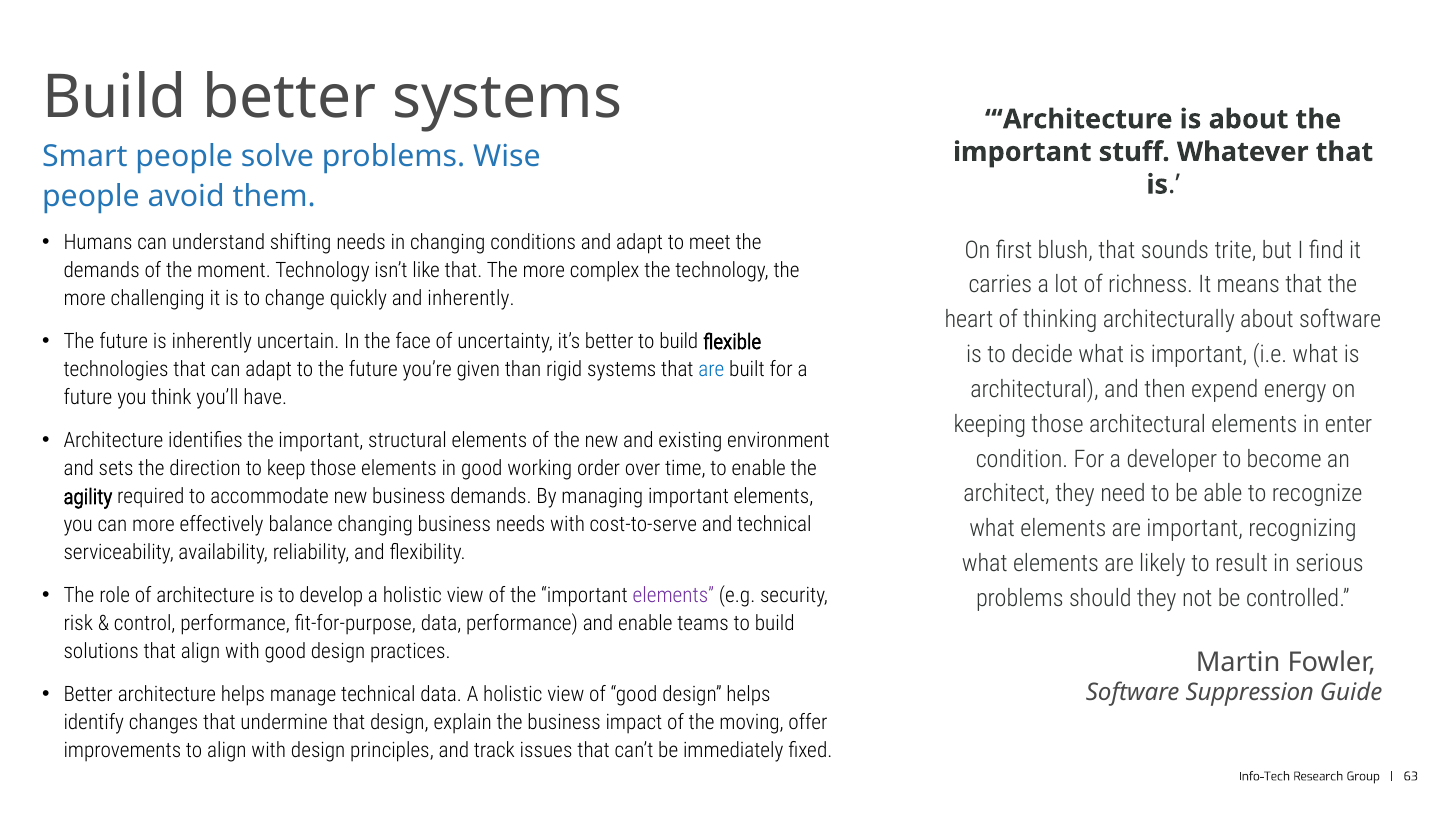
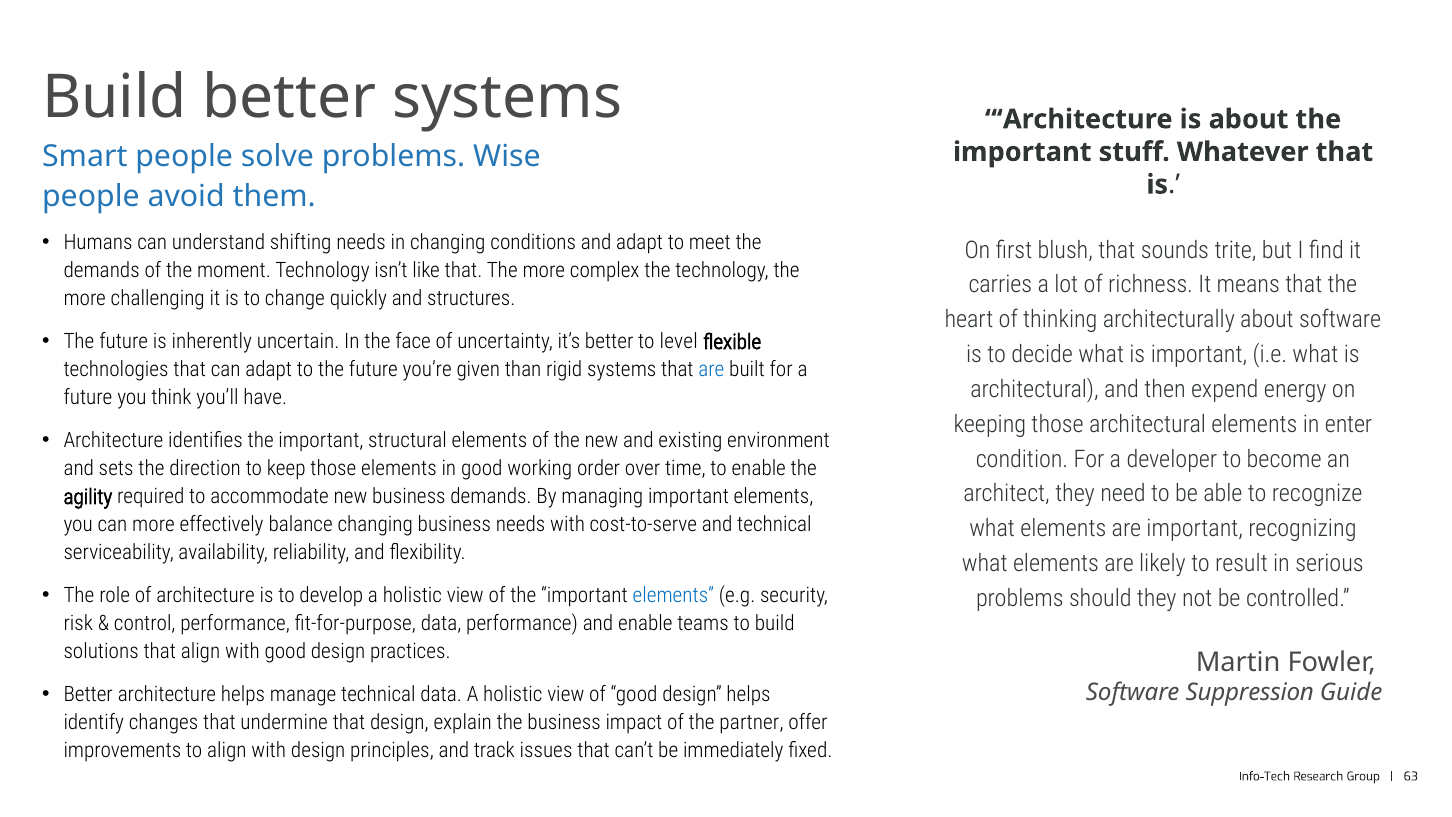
and inherently: inherently -> structures (471, 299)
better to build: build -> level (679, 342)
elements colour: purple -> blue (673, 596)
moving: moving -> partner (752, 723)
